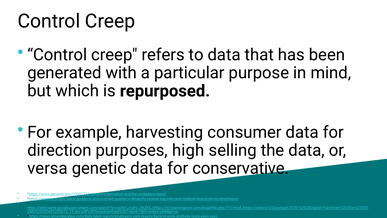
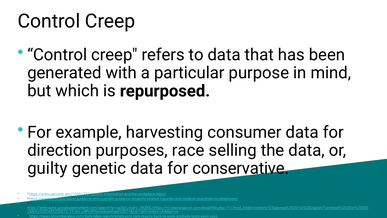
high: high -> race (188, 150)
versa: versa -> guilty (47, 168)
